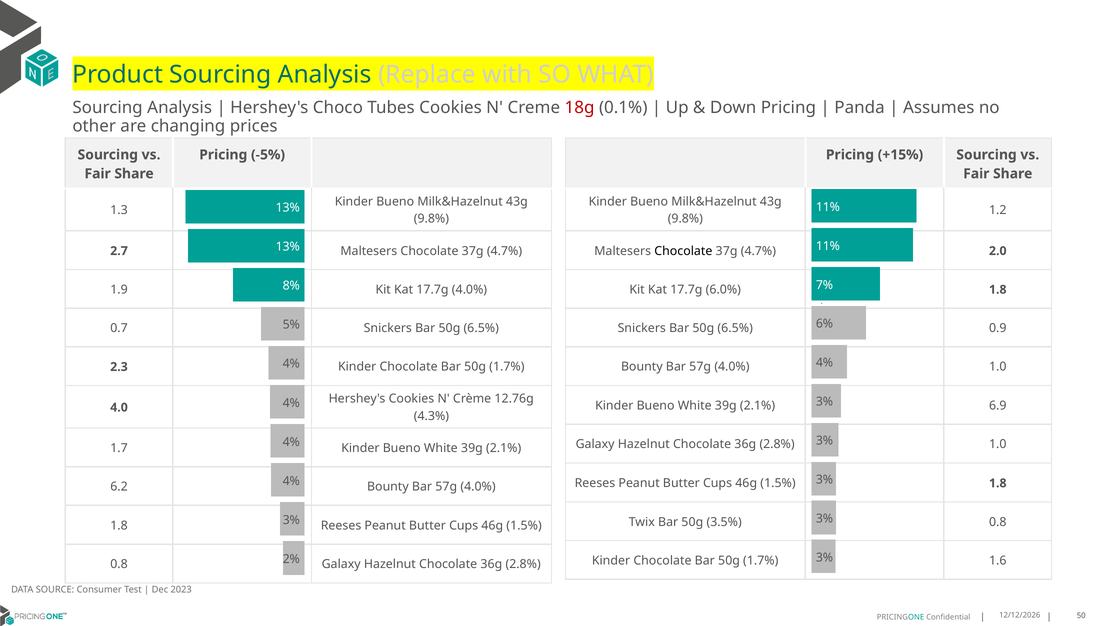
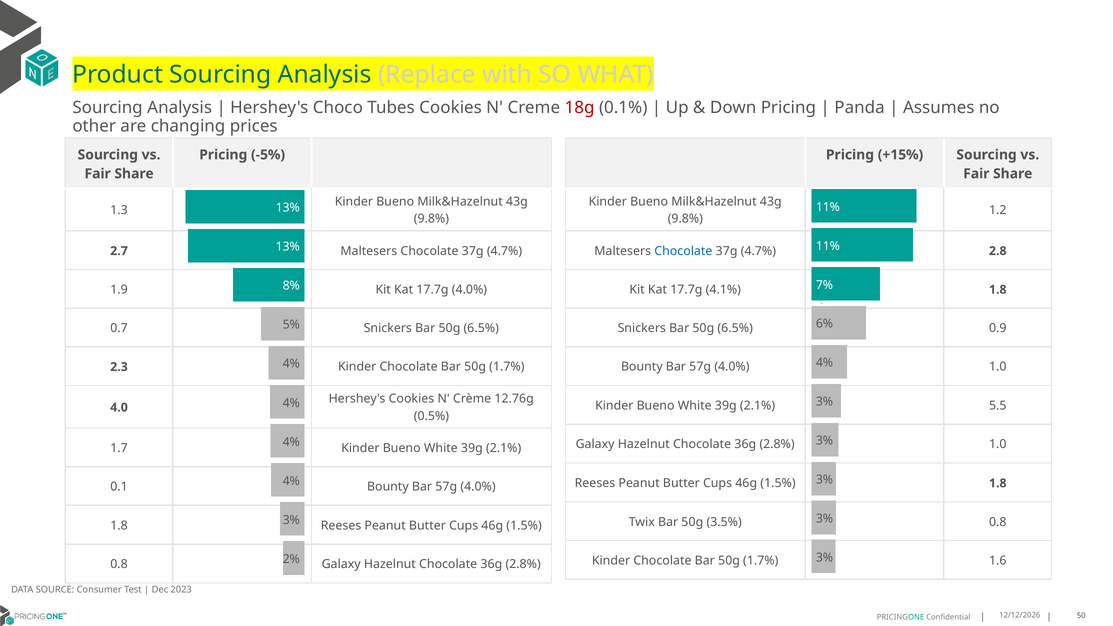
Chocolate colour: black -> blue (683, 251)
2.0: 2.0 -> 2.8 (998, 251)
6.0%: 6.0% -> 4.1% (723, 290)
6.9: 6.9 -> 5.5 (998, 406)
4.3%: 4.3% -> 0.5% (431, 416)
6.2: 6.2 -> 0.1 (119, 487)
